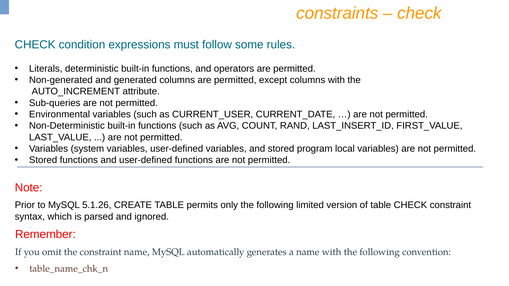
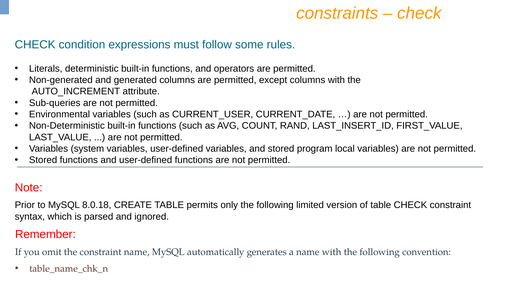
5.1.26: 5.1.26 -> 8.0.18 (97, 205)
